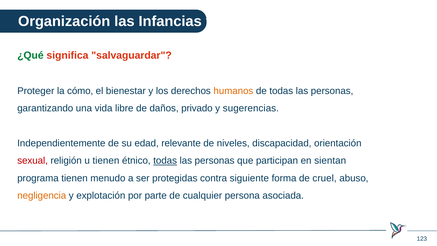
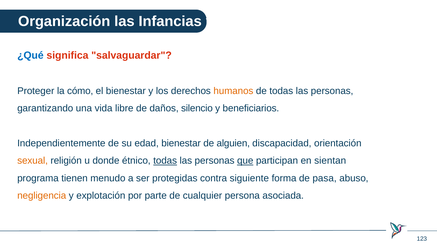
¿Qué colour: green -> blue (30, 56)
privado: privado -> silencio (197, 108)
sugerencias: sugerencias -> beneficiarios (251, 108)
edad relevante: relevante -> bienestar (181, 143)
niveles: niveles -> alguien (233, 143)
sexual colour: red -> orange (33, 161)
u tienen: tienen -> donde (106, 161)
que underline: none -> present (245, 161)
cruel: cruel -> pasa (325, 178)
